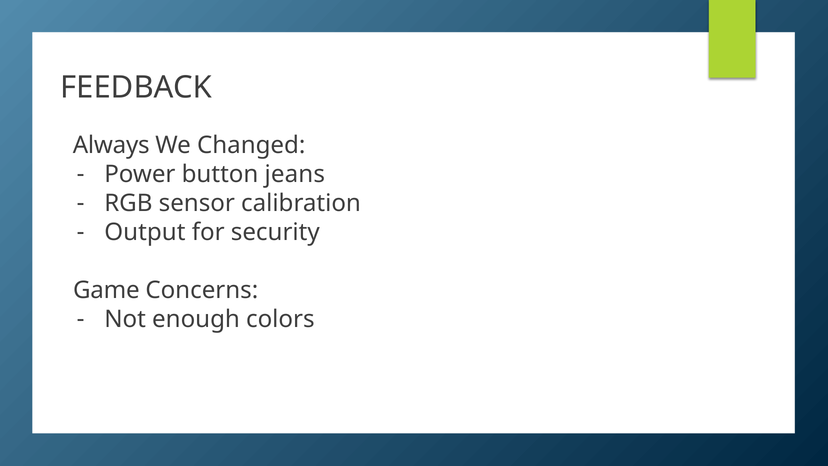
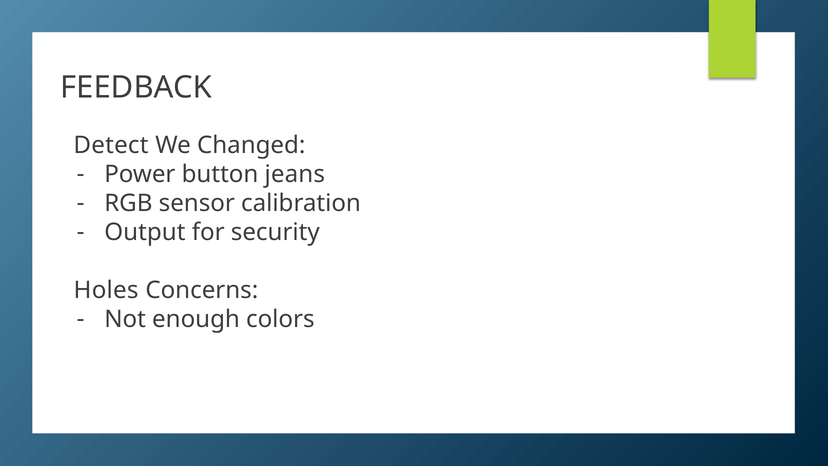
Always: Always -> Detect (111, 145)
Game: Game -> Holes (106, 290)
